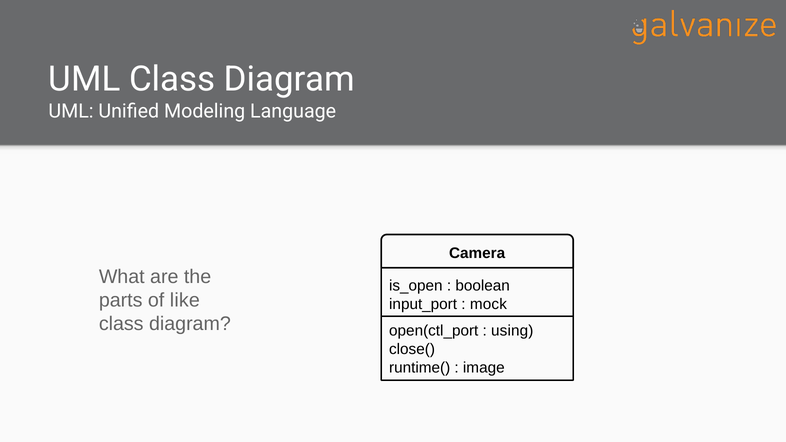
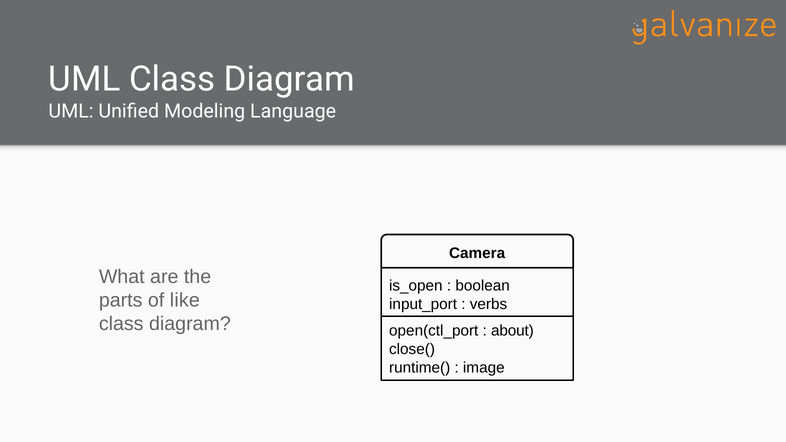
mock: mock -> verbs (488, 304)
using: using -> about (512, 331)
